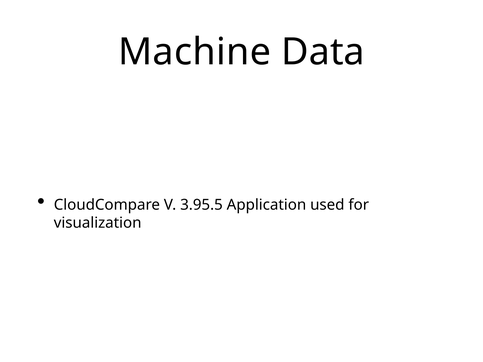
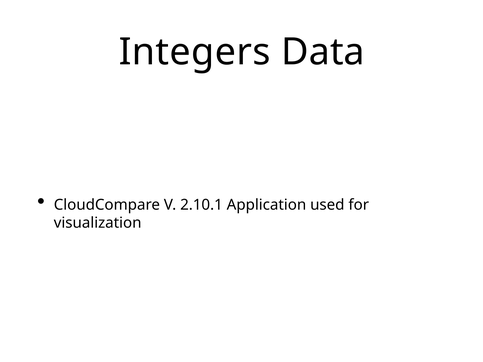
Machine: Machine -> Integers (195, 52)
3.95.5: 3.95.5 -> 2.10.1 (201, 205)
